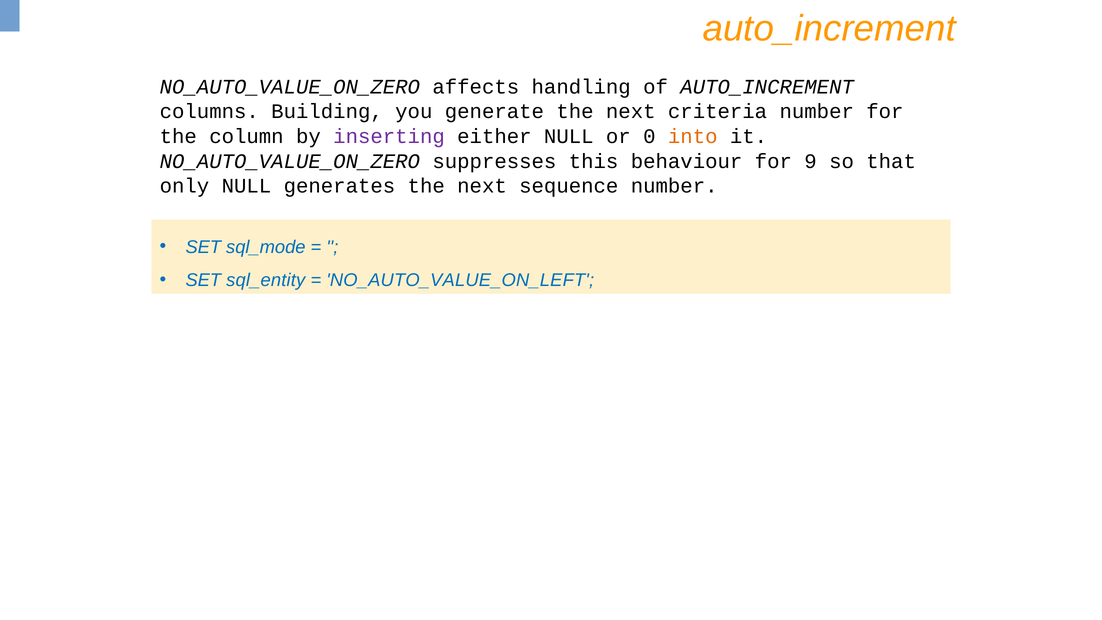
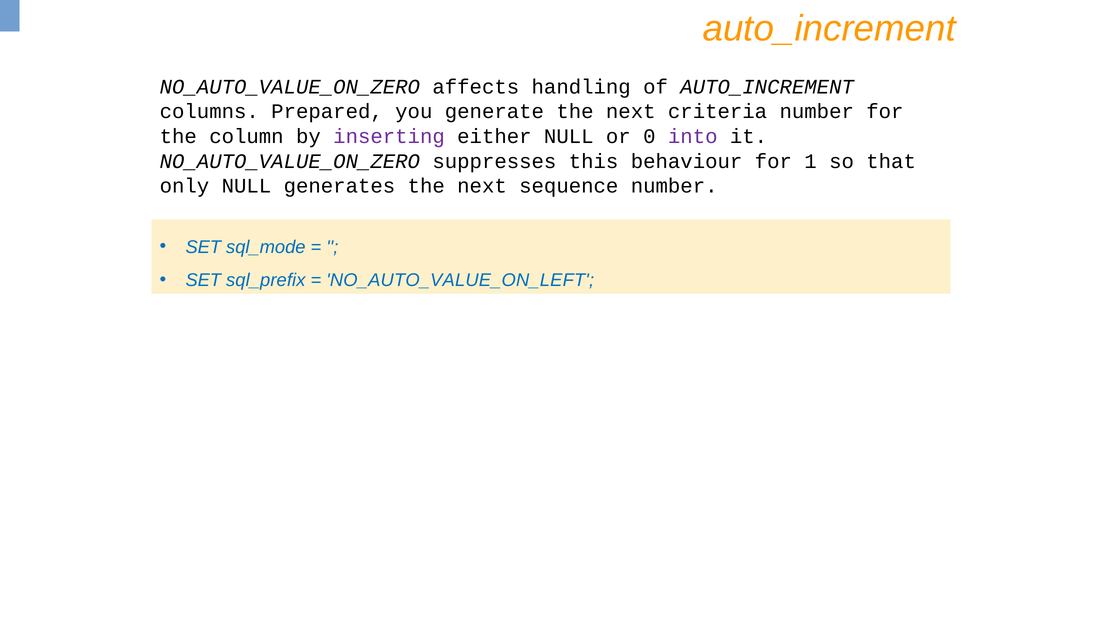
Building: Building -> Prepared (327, 112)
into colour: orange -> purple (693, 136)
9: 9 -> 1 (811, 161)
sql_entity: sql_entity -> sql_prefix (266, 280)
